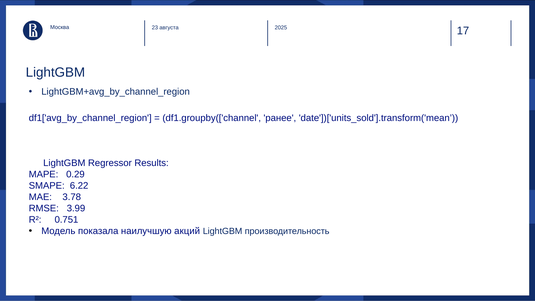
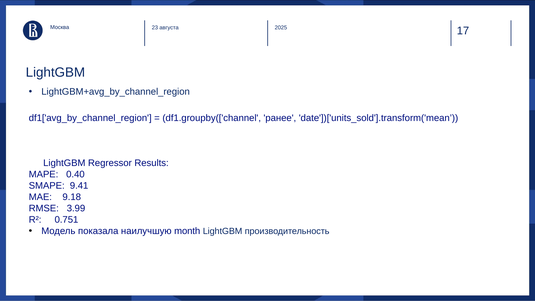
0.29: 0.29 -> 0.40 (75, 174)
6.22: 6.22 -> 9.41 (79, 186)
3.78: 3.78 -> 9.18 (72, 197)
акций: акций -> month (187, 231)
